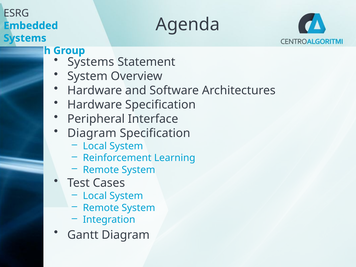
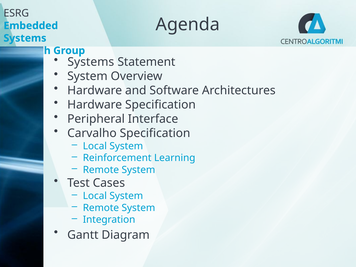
Diagram: Diagram -> Carvalho (92, 133)
